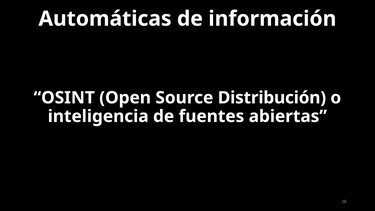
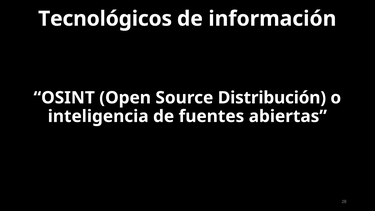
Automáticas: Automáticas -> Tecnológicos (105, 19)
